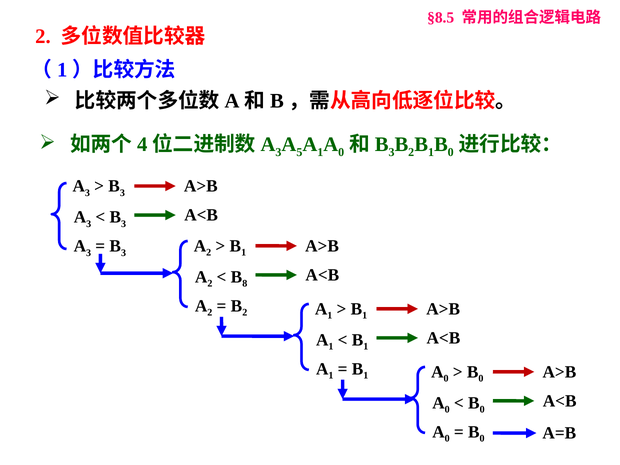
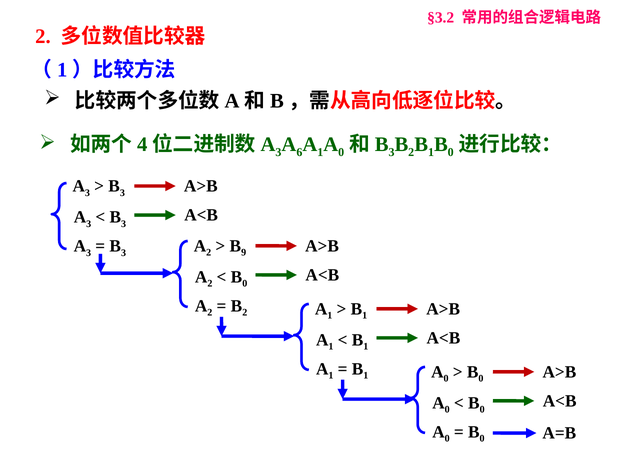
§8.5: §8.5 -> §3.2 (441, 17)
5: 5 -> 6 (299, 152)
1: 1 -> 9 (244, 253)
8: 8 -> 0 (245, 284)
